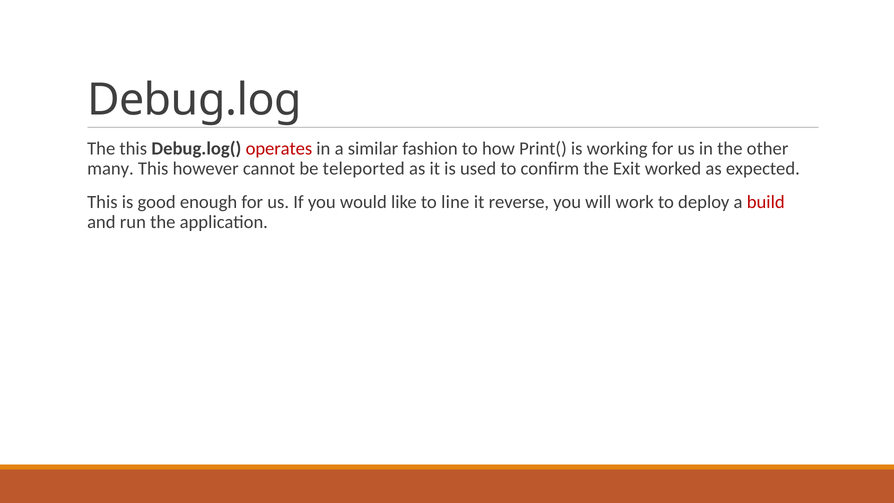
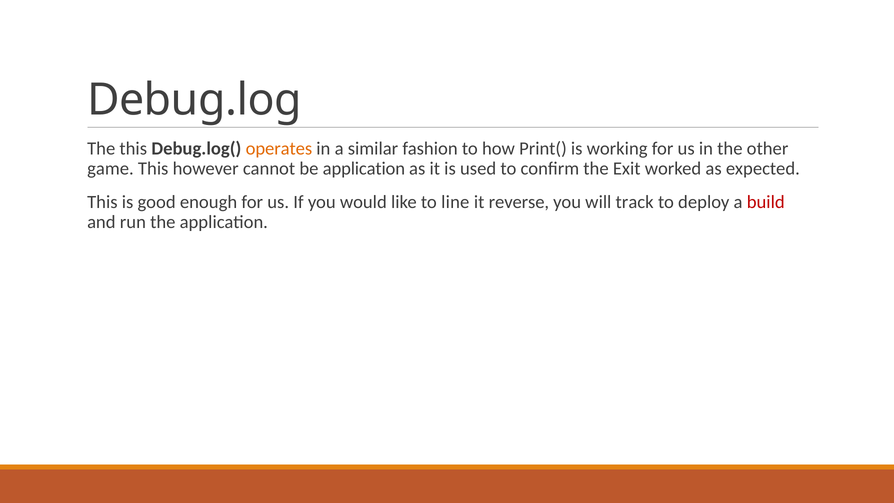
operates colour: red -> orange (279, 149)
many: many -> game (110, 169)
be teleported: teleported -> application (364, 169)
work: work -> track (635, 202)
